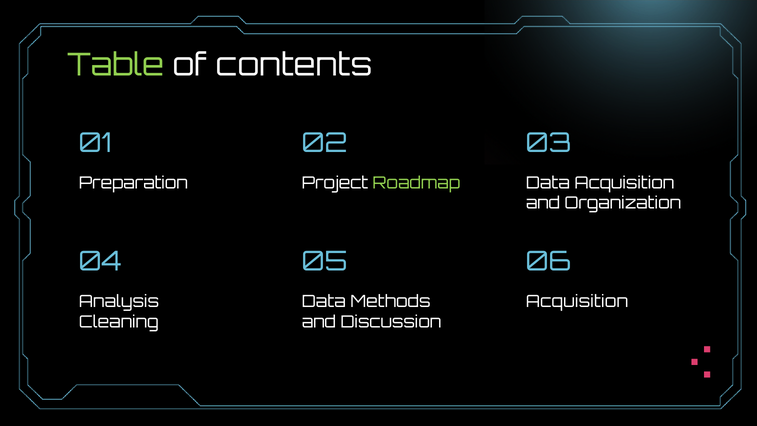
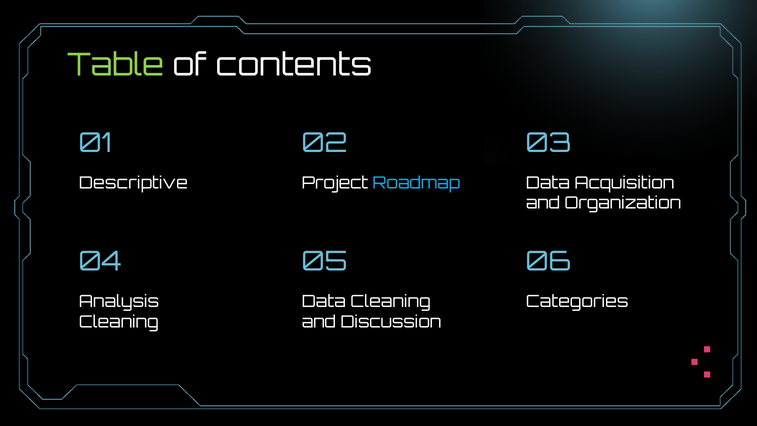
Preparation: Preparation -> Descriptive (133, 183)
Roadmap colour: light green -> light blue (416, 183)
Data Methods: Methods -> Cleaning (391, 302)
Acquisition: Acquisition -> Categories (577, 302)
